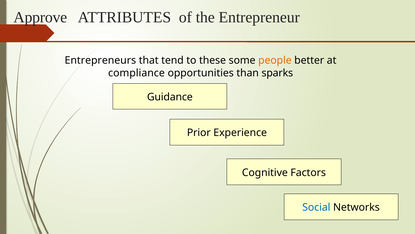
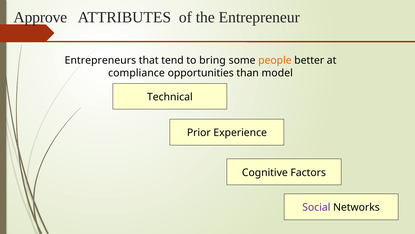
these: these -> bring (213, 60)
sparks: sparks -> model (277, 73)
Guidance: Guidance -> Technical (170, 97)
Social colour: blue -> purple (316, 207)
